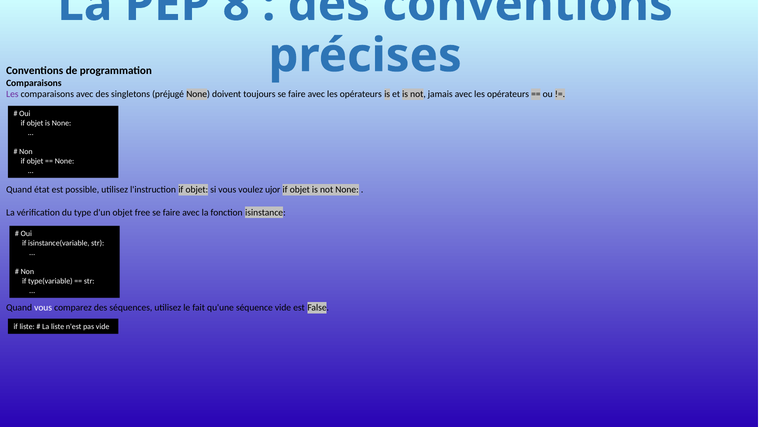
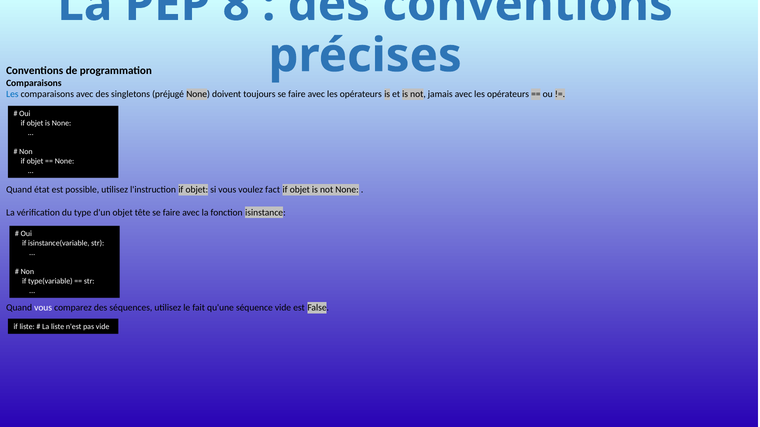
Les colour: purple -> blue (12, 94)
ujor: ujor -> fact (273, 190)
free: free -> tête (143, 213)
